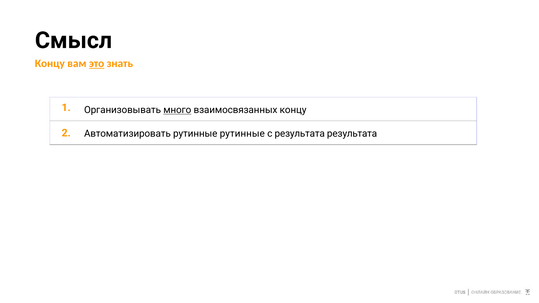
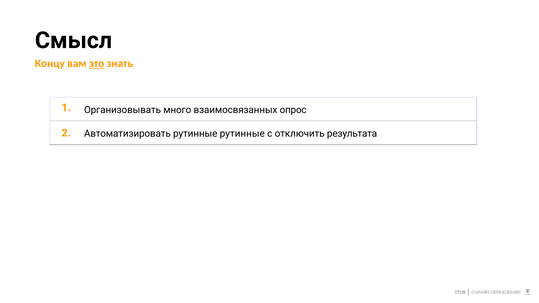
много underline: present -> none (177, 110)
взаимосвязанных концу: концу -> опрос (293, 110)
с результата: результата -> отключить (300, 134)
